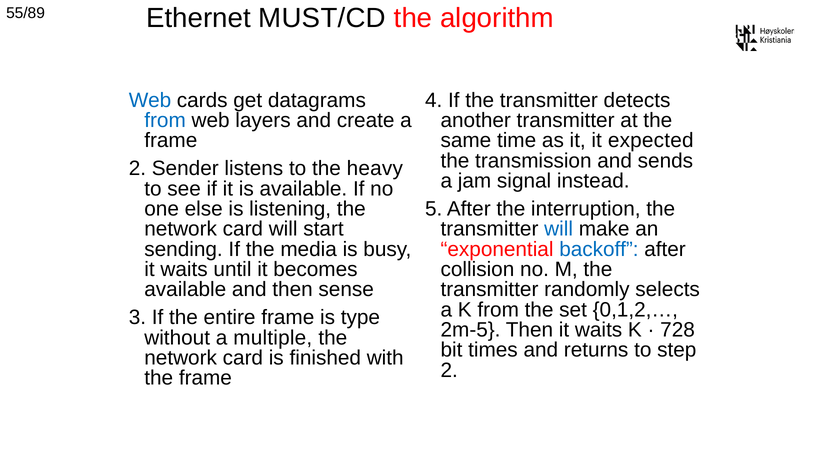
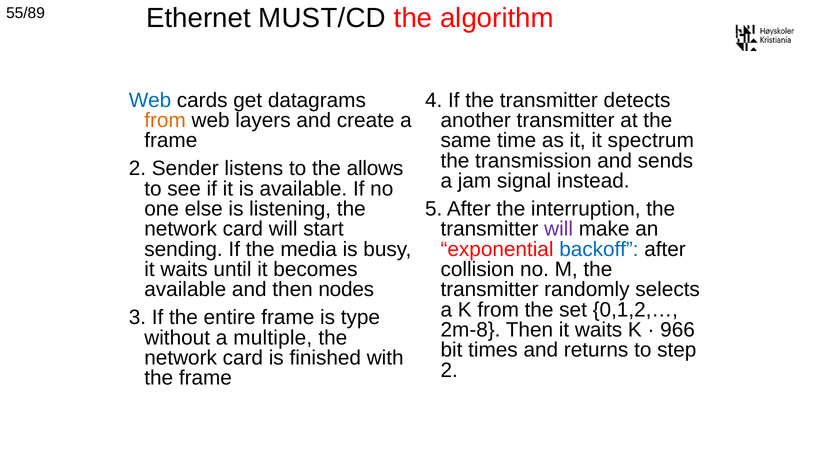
from colour: blue -> orange (165, 120)
expected: expected -> spectrum (651, 140)
heavy: heavy -> allows (375, 168)
will colour: blue -> purple (559, 229)
sense: sense -> nodes (346, 289)
2m-5: 2m-5 -> 2m-8 (471, 330)
728: 728 -> 966 (678, 330)
